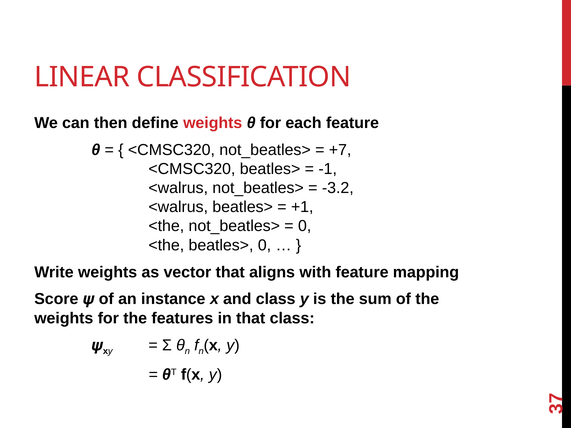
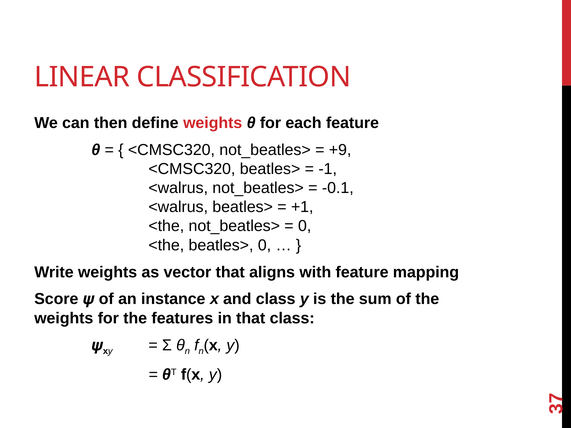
+7: +7 -> +9 (340, 150)
-3.2: -3.2 -> -0.1 (338, 188)
